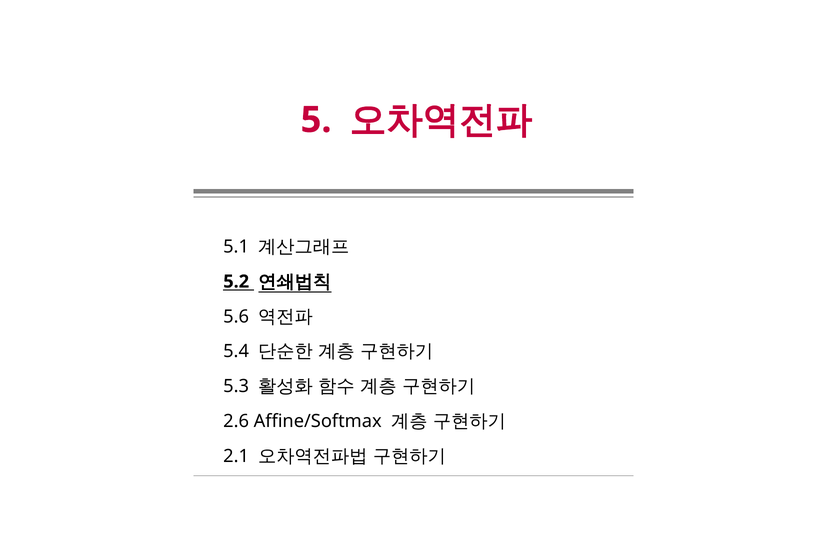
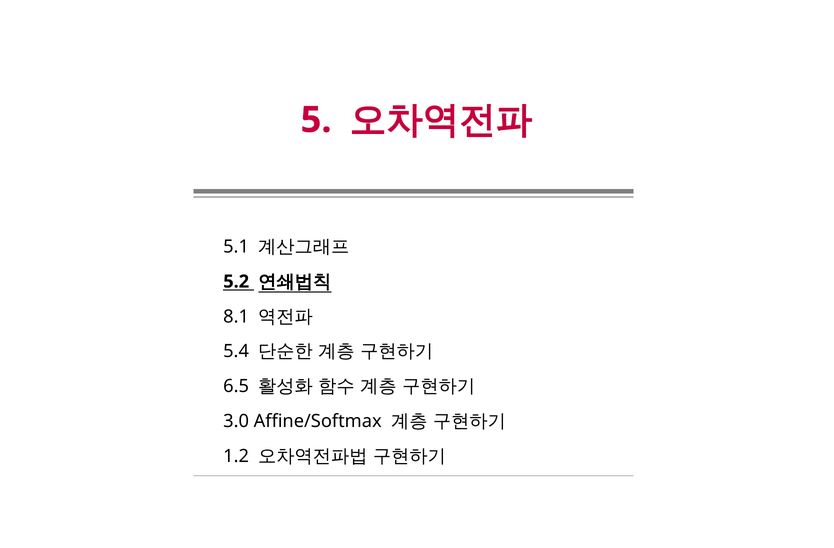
5.6: 5.6 -> 8.1 (236, 316)
5.3: 5.3 -> 6.5 (236, 386)
2.6: 2.6 -> 3.0 (236, 421)
2.1: 2.1 -> 1.2 (236, 456)
